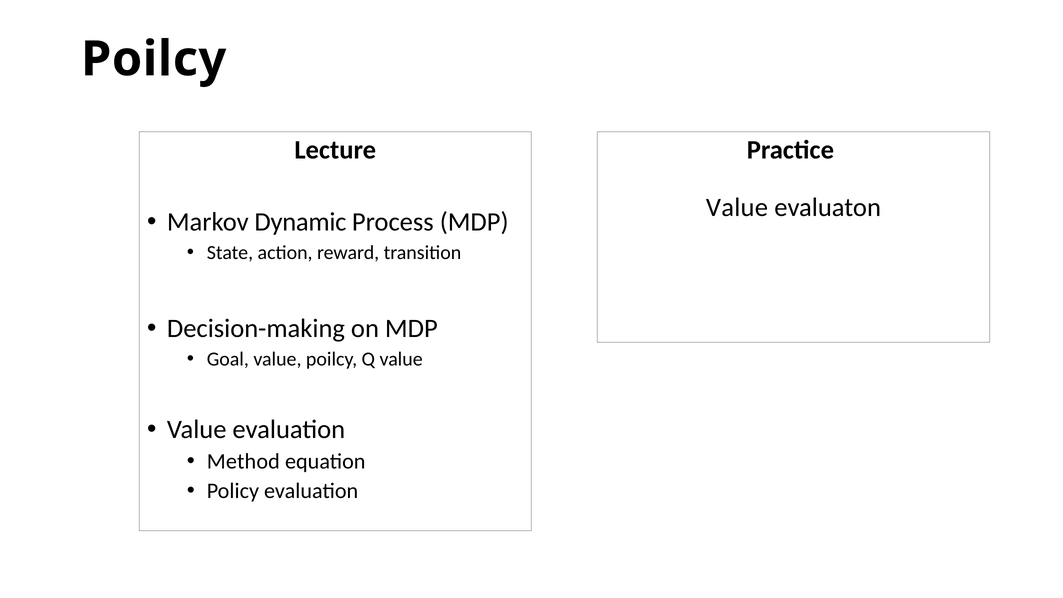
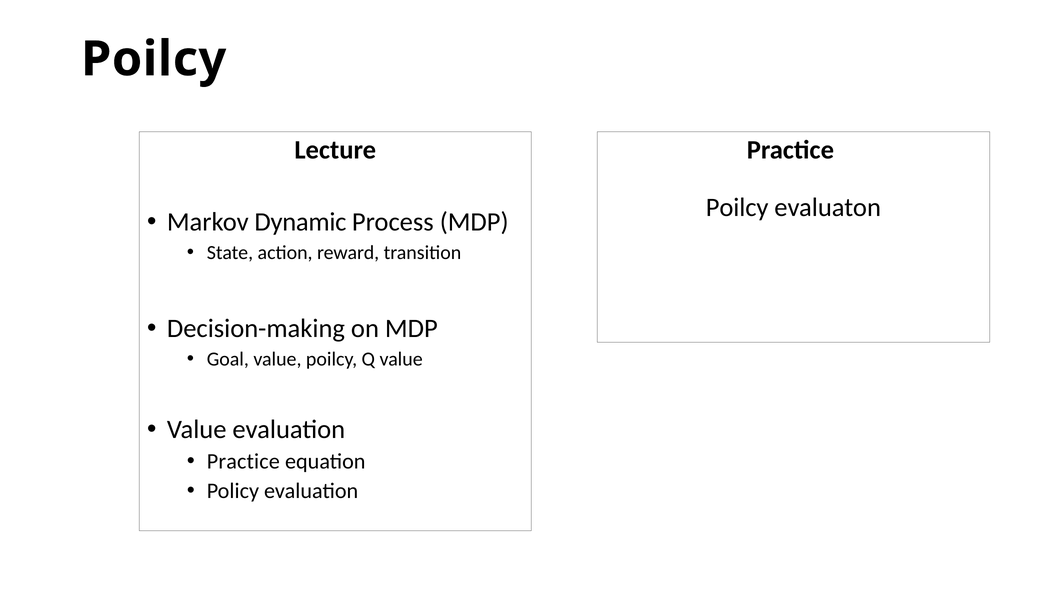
Value: Value -> Poilcy (737, 208)
Method: Method -> Practice (243, 461)
